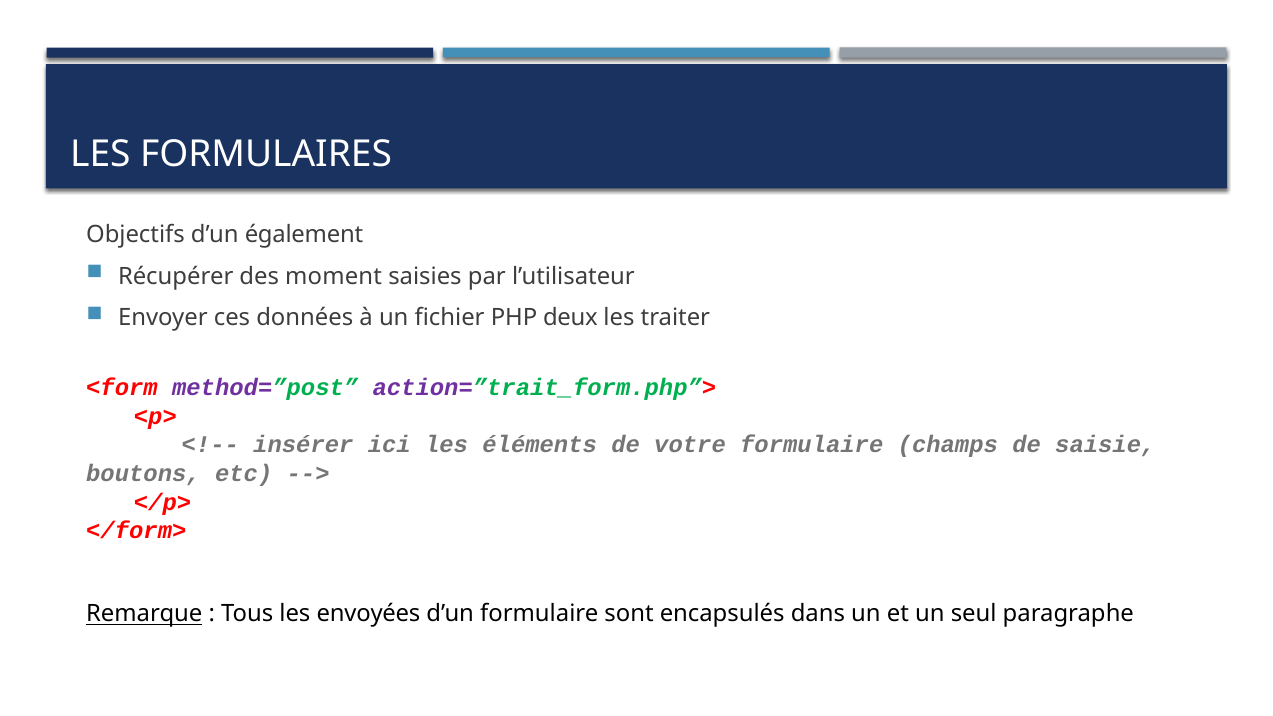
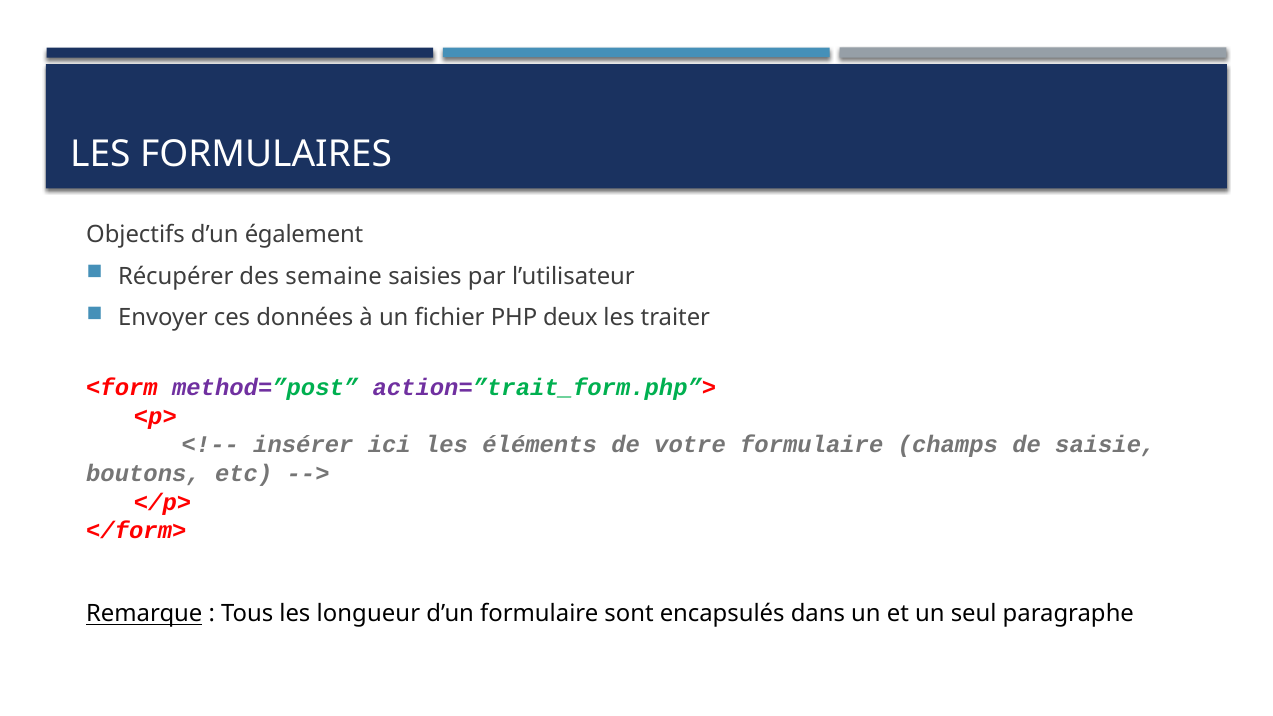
moment: moment -> semaine (334, 276)
envoyées: envoyées -> longueur (368, 614)
